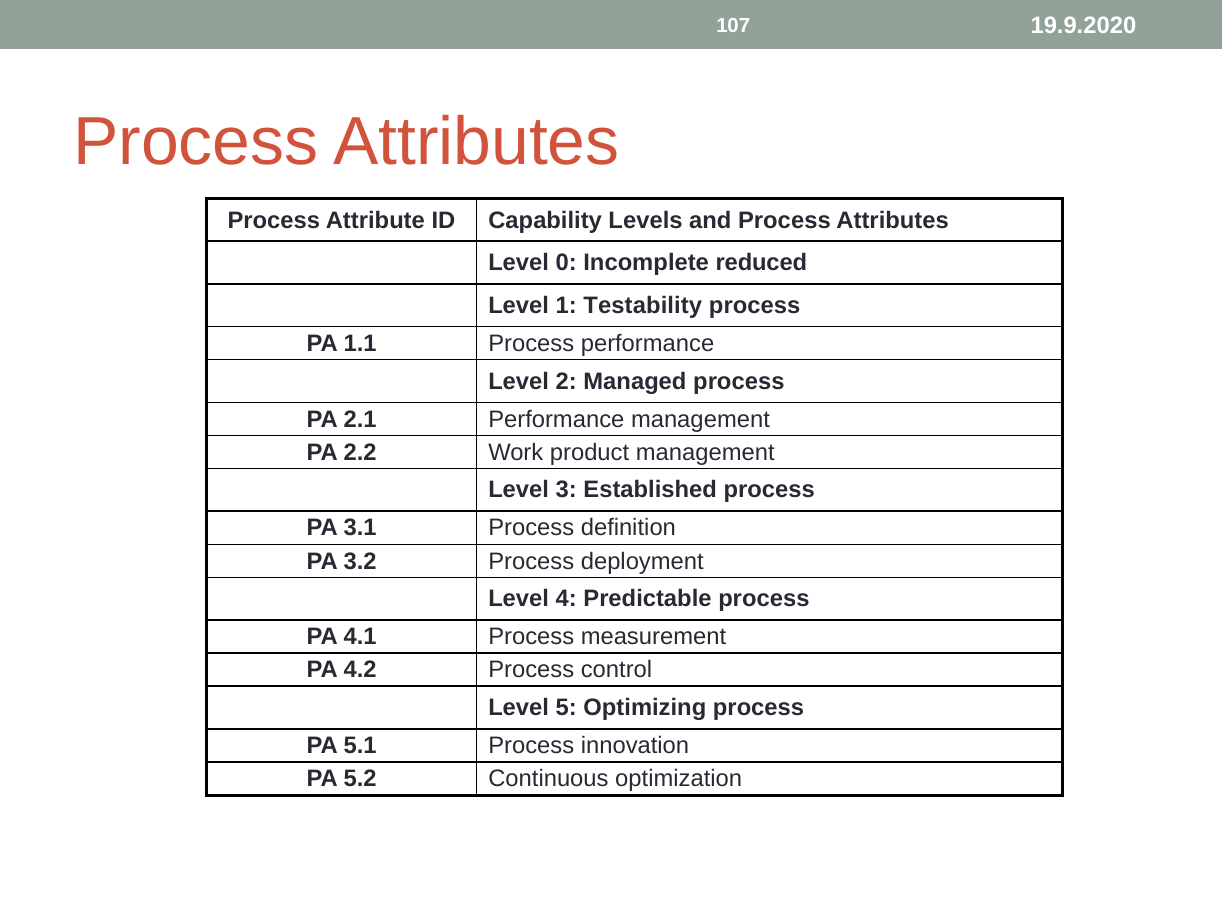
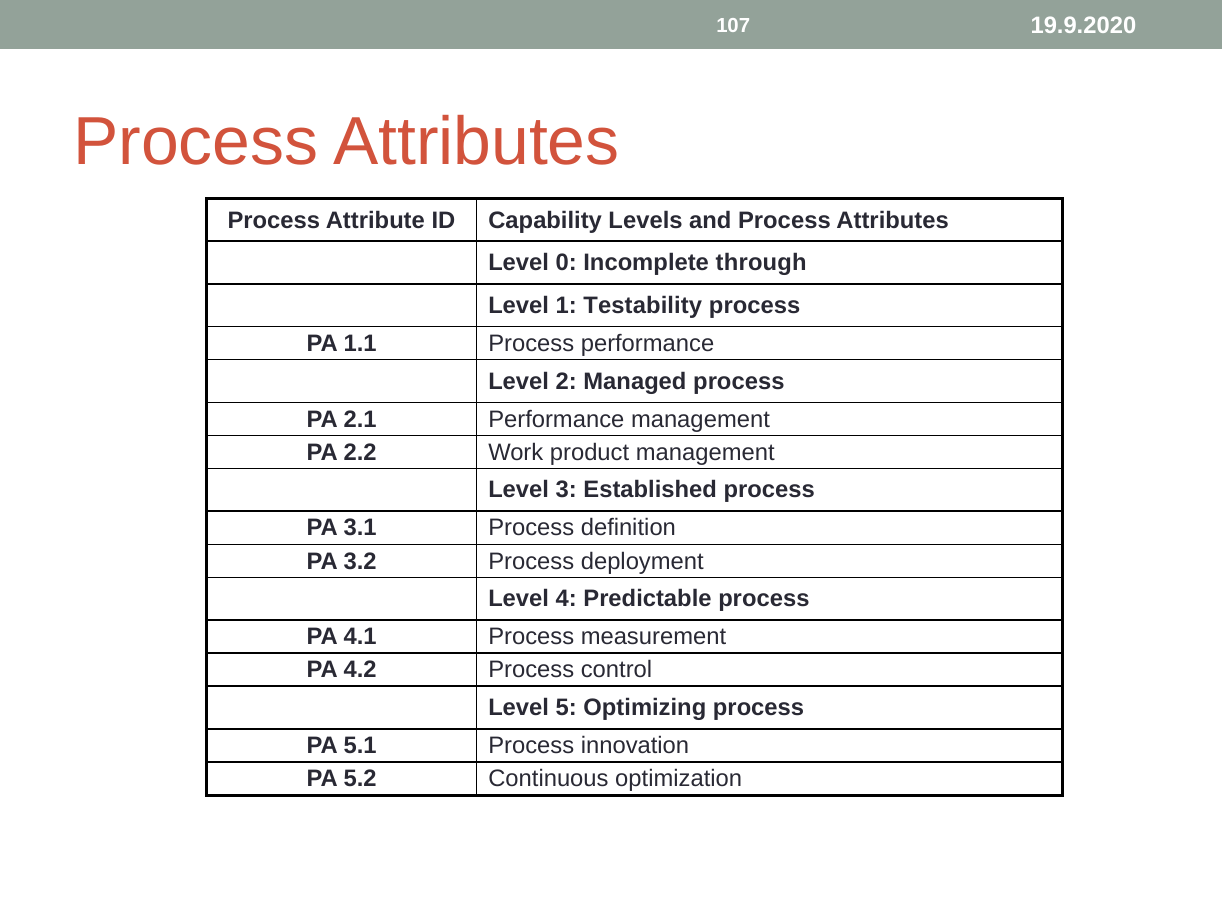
reduced: reduced -> through (761, 263)
